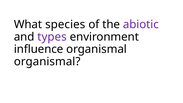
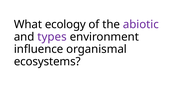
species: species -> ecology (65, 24)
organismal: organismal -> ecosystems (47, 62)
